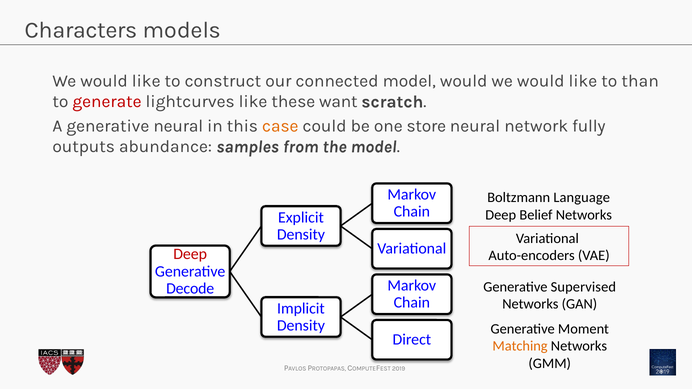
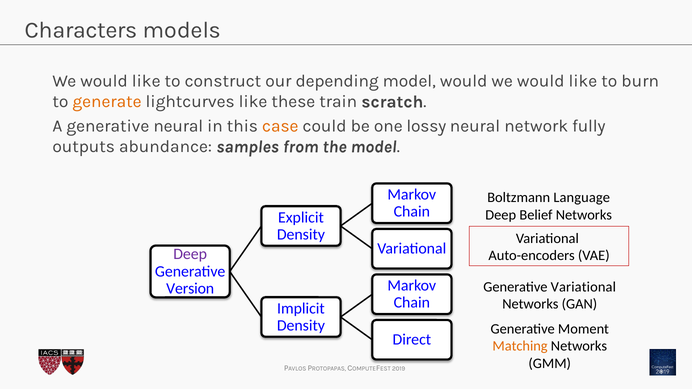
connected: connected -> depending (337, 81)
than: than -> burn (640, 81)
generate colour: red -> orange (107, 102)
want: want -> train (338, 102)
store: store -> lossy (426, 126)
Deep colour: red -> purple (190, 254)
Generative Supervised: Supervised -> Variational (583, 287)
Decode: Decode -> Version (190, 289)
